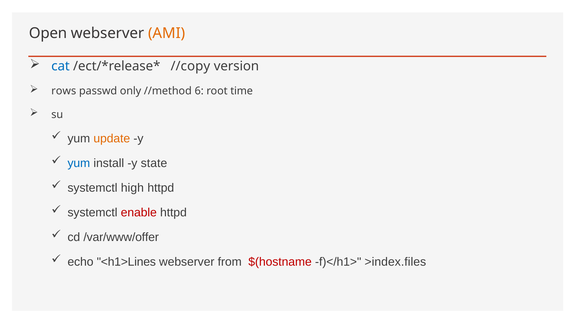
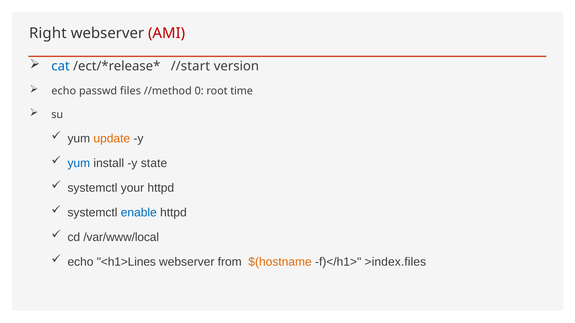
Open: Open -> Right (48, 33)
AMI colour: orange -> red (167, 33)
//copy: //copy -> //start (190, 66)
rows: rows -> echo (64, 91)
only: only -> files (130, 91)
6: 6 -> 0 (199, 91)
high: high -> your (132, 188)
enable colour: red -> blue (139, 213)
/var/www/offer: /var/www/offer -> /var/www/local (121, 237)
$(hostname colour: red -> orange (280, 262)
